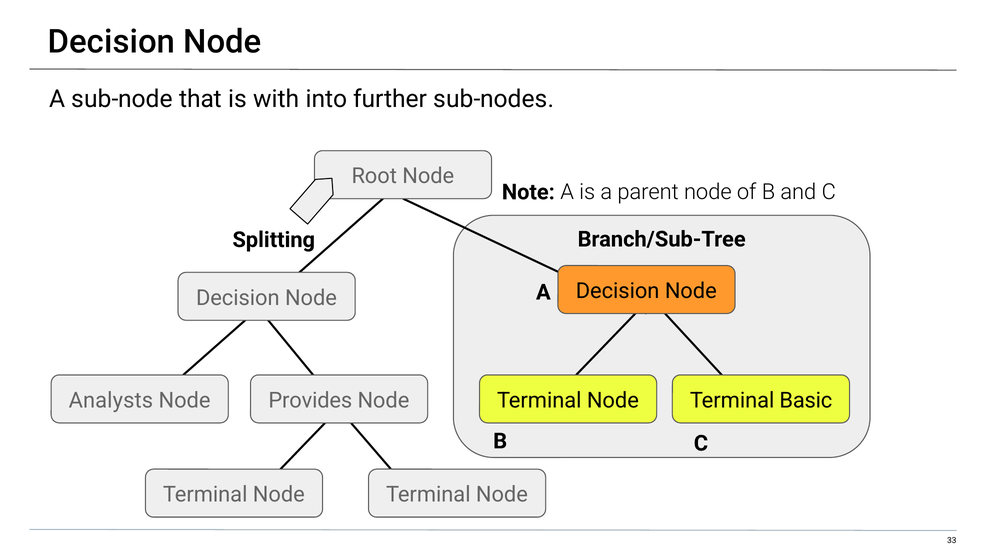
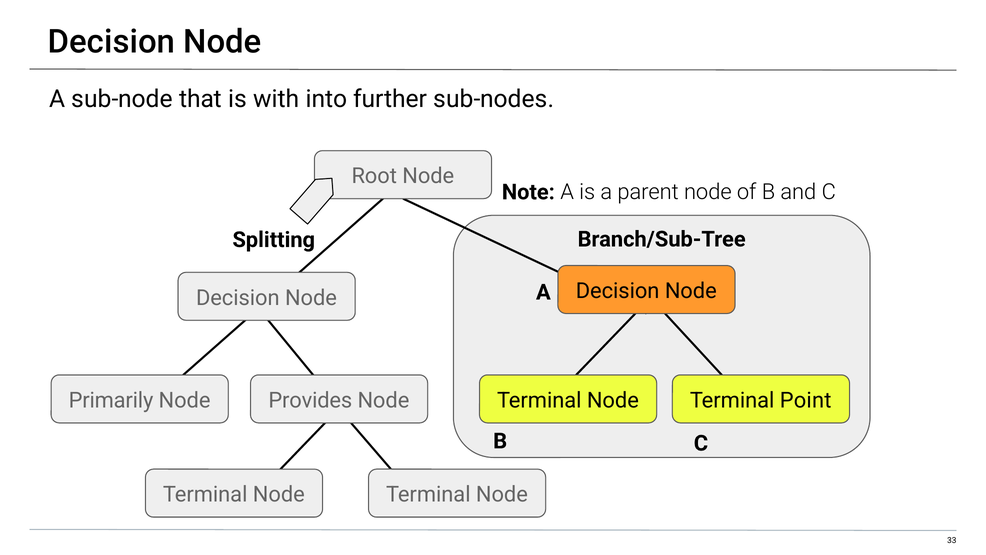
Analysts: Analysts -> Primarily (111, 400)
Basic: Basic -> Point (806, 400)
